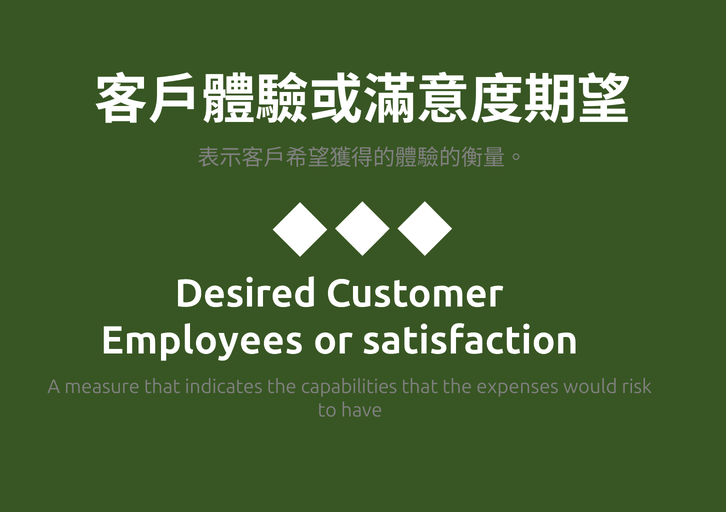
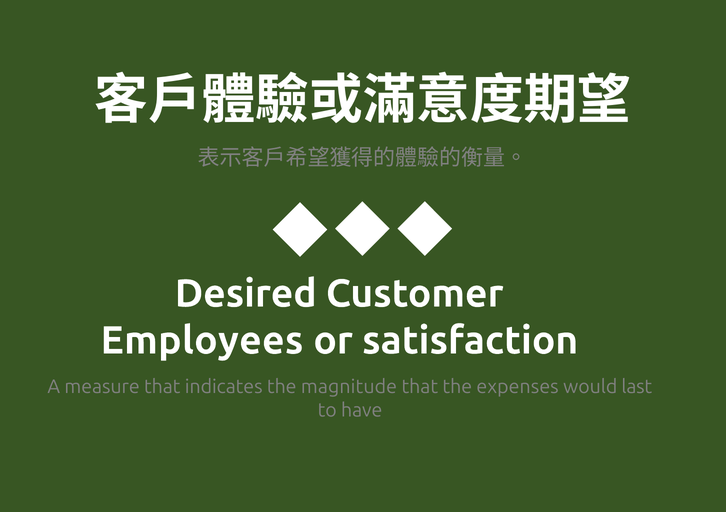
capabilities: capabilities -> magnitude (349, 386)
risk: risk -> last (637, 386)
